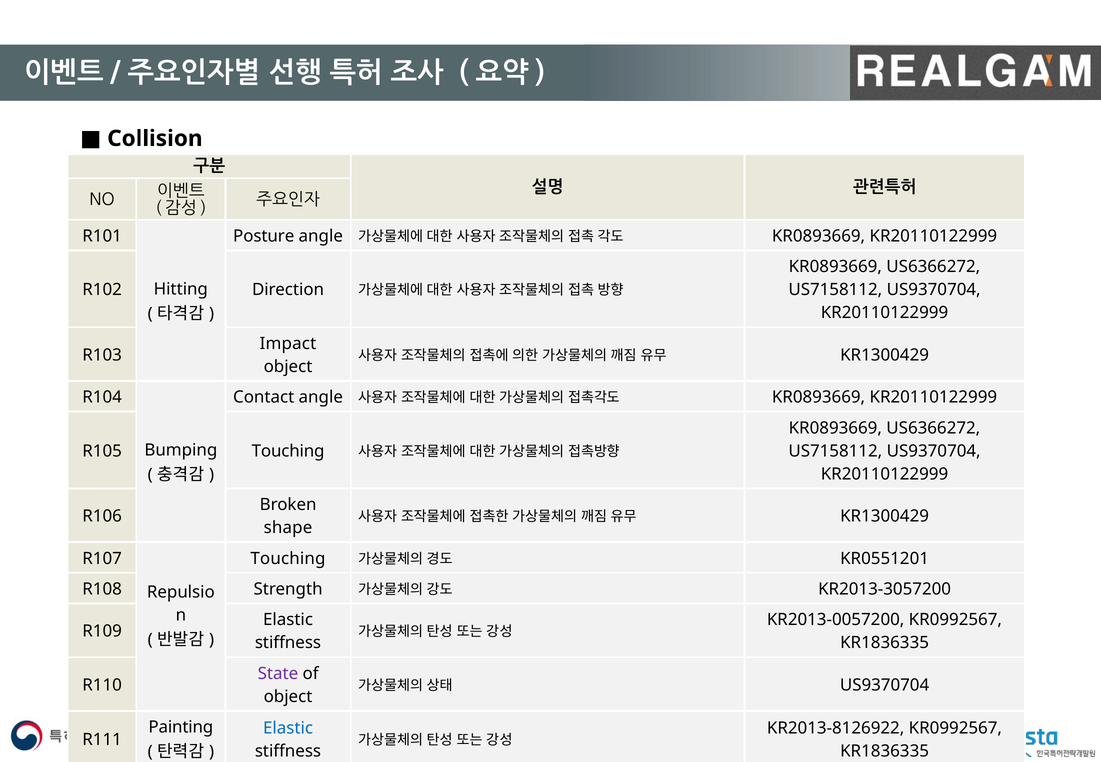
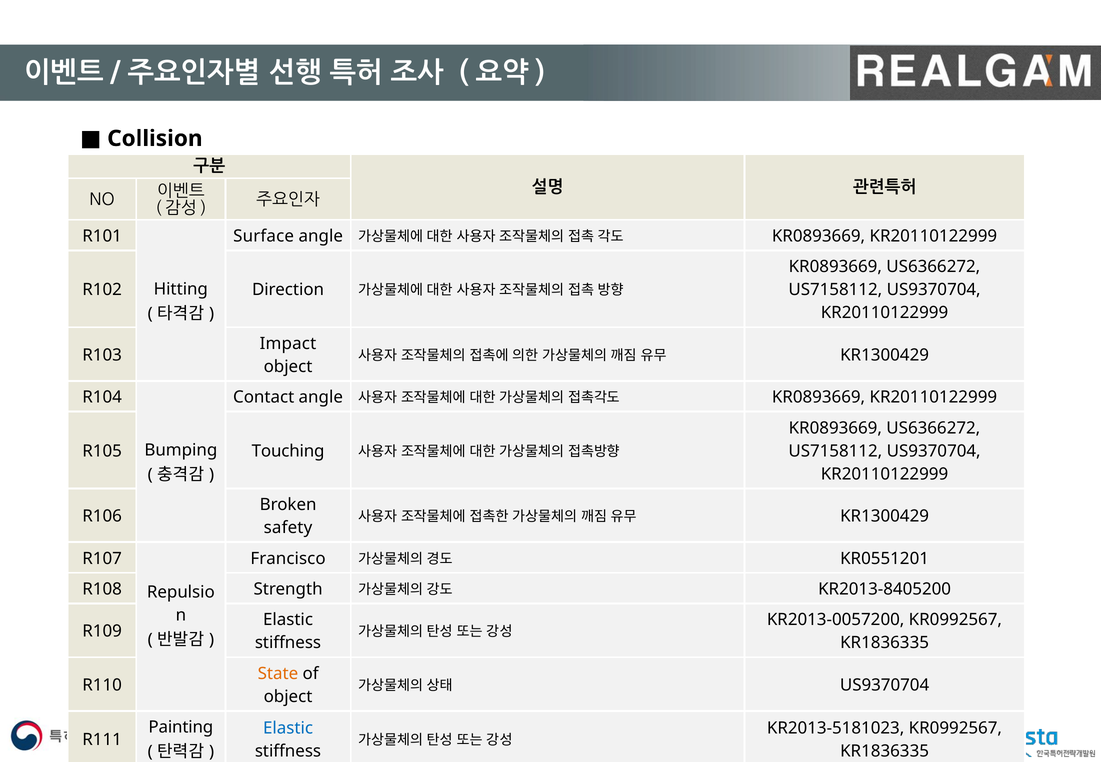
Posture: Posture -> Surface (264, 236)
shape: shape -> safety (288, 528)
Touching: Touching -> Francisco (288, 559)
KR2013-3057200: KR2013-3057200 -> KR2013-8405200 (885, 590)
State colour: purple -> orange (278, 674)
KR2013-8126922: KR2013-8126922 -> KR2013-5181023 (836, 729)
